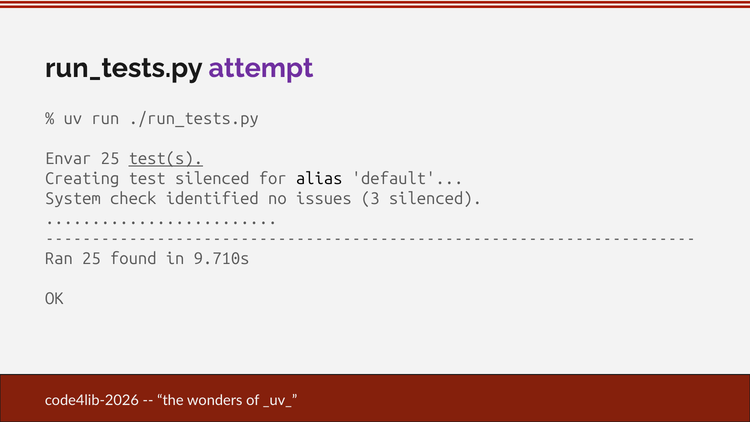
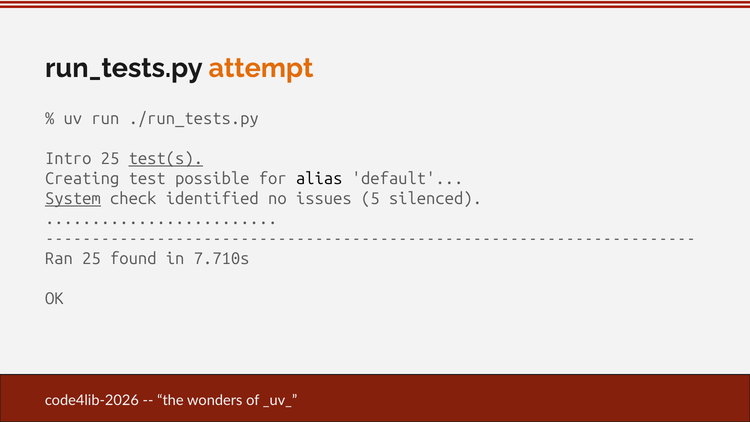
attempt colour: purple -> orange (261, 68)
Envar: Envar -> Intro (68, 159)
test silenced: silenced -> possible (212, 179)
System underline: none -> present (73, 199)
3: 3 -> 5 (370, 199)
9.710s: 9.710s -> 7.710s (222, 259)
